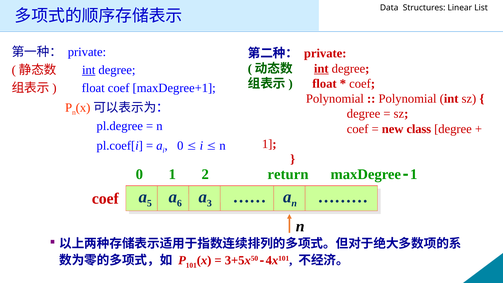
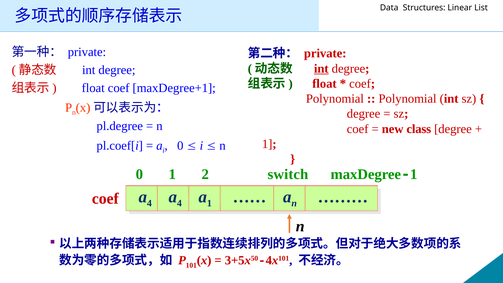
int underline: present -> none (89, 70)
return: return -> switch (288, 174)
5: 5 -> 4 (149, 203)
6: 6 -> 4 (179, 203)
3: 3 -> 1 (209, 203)
